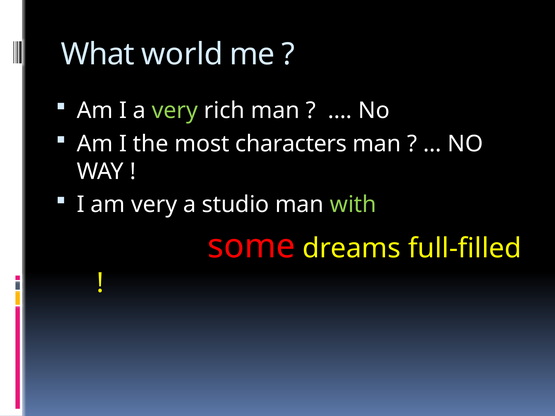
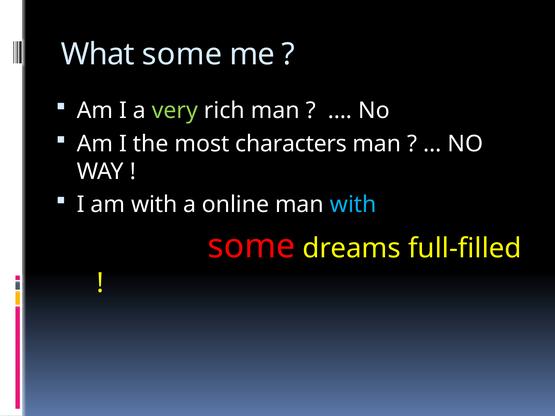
What world: world -> some (182, 54)
am very: very -> with (154, 205)
studio: studio -> online (236, 205)
with colour: light green -> light blue (353, 205)
